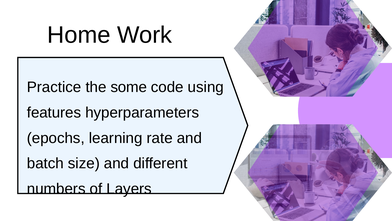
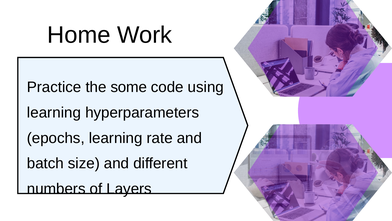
features: features -> learning (54, 112)
